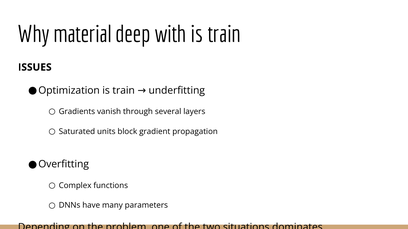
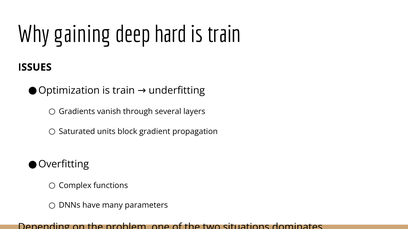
material: material -> gaining (82, 34)
with: with -> hard (171, 34)
